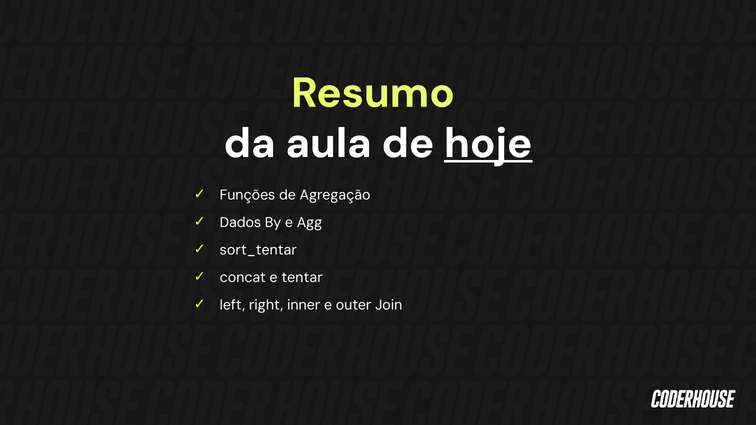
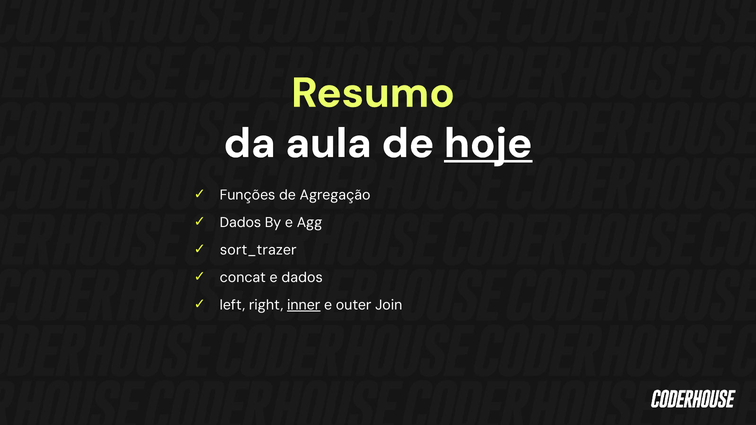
sort_tentar: sort_tentar -> sort_trazer (258, 250)
e tentar: tentar -> dados (302, 278)
inner underline: none -> present (304, 305)
